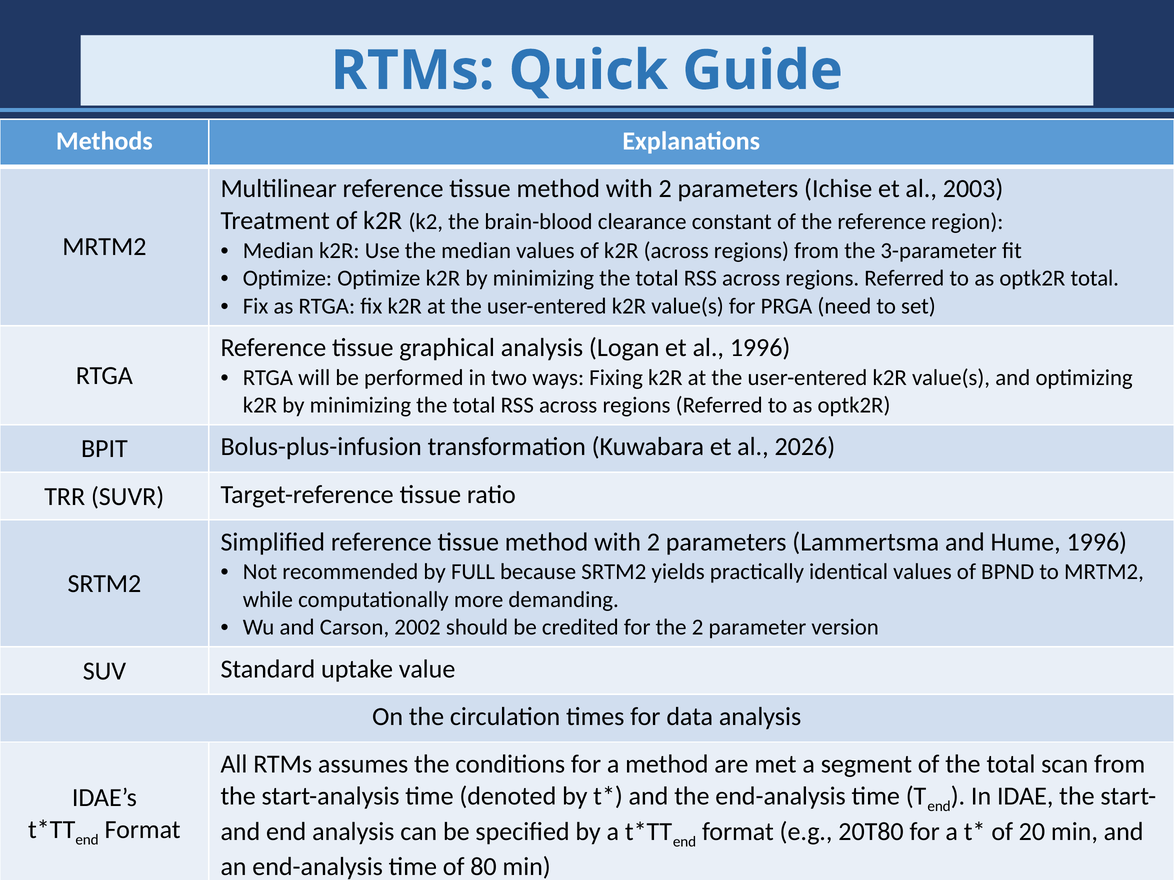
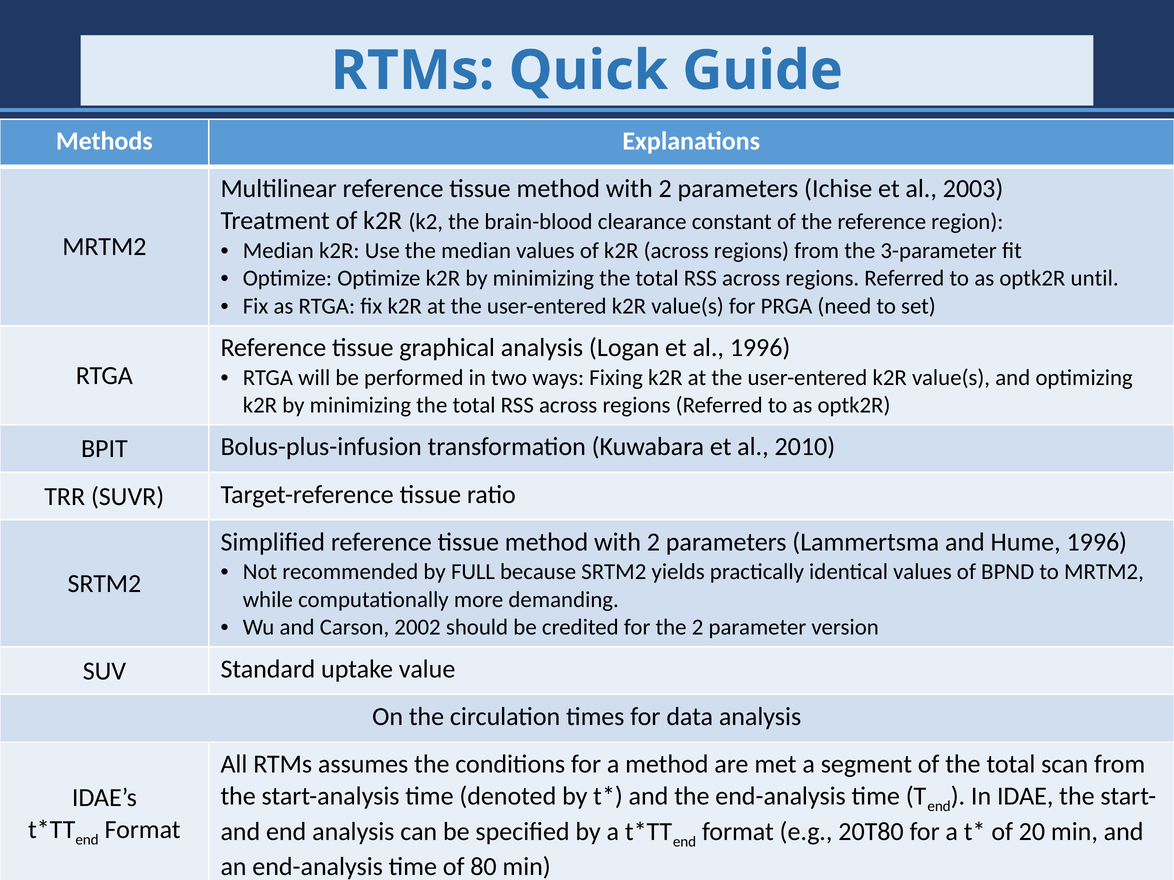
optk2R total: total -> until (1095, 278)
2026: 2026 -> 2010 (805, 447)
